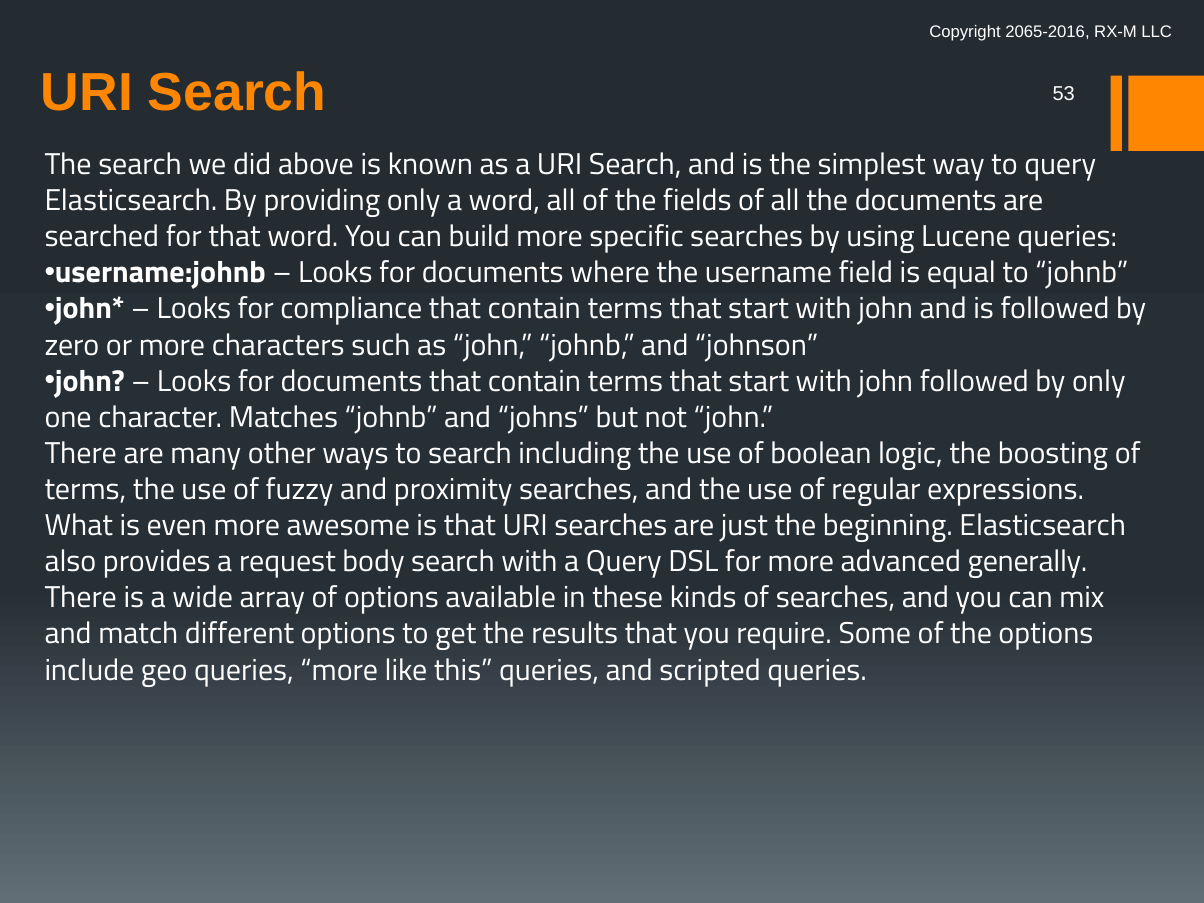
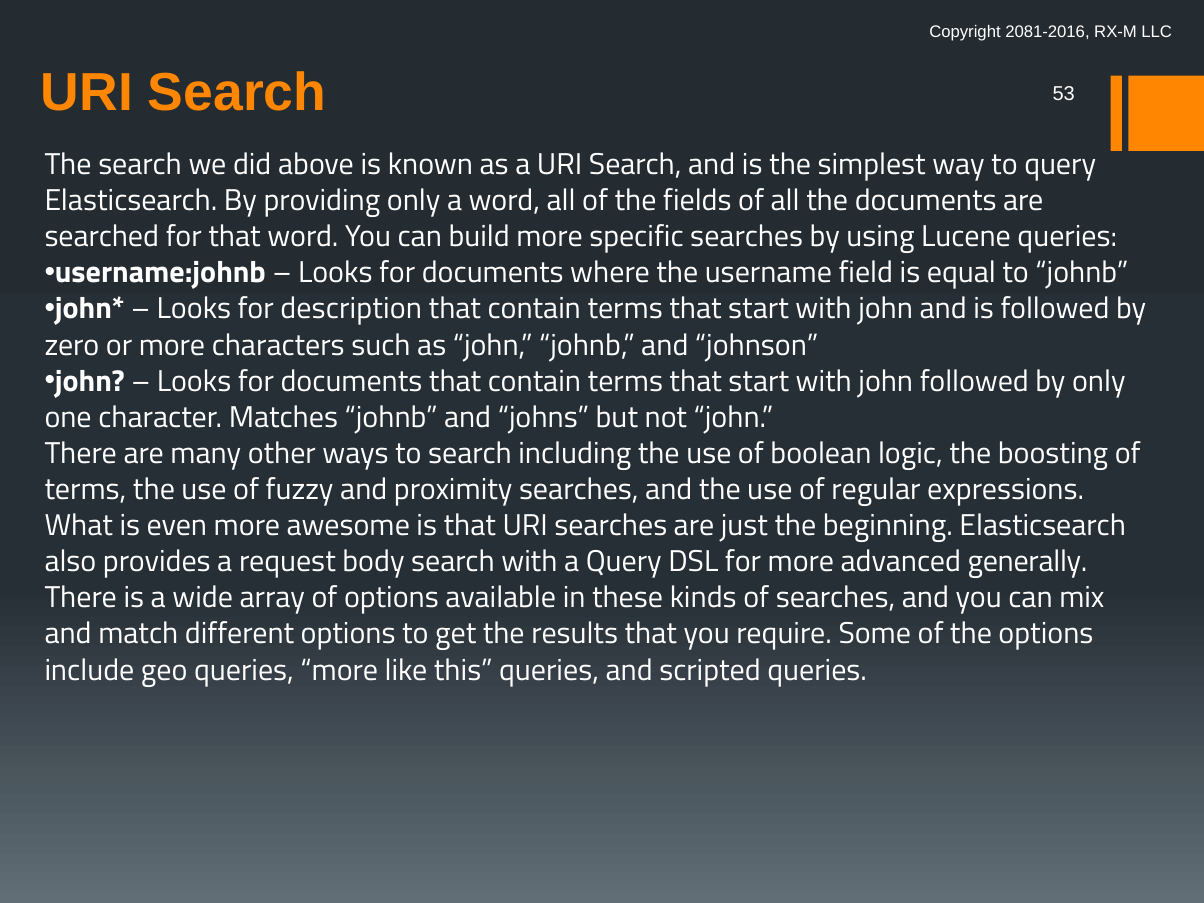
2065-2016: 2065-2016 -> 2081-2016 (1047, 32)
compliance: compliance -> description (351, 309)
